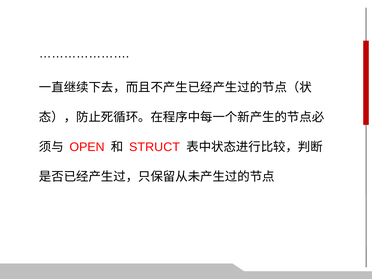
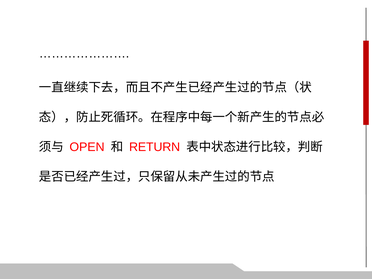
STRUCT: STRUCT -> RETURN (155, 147)
